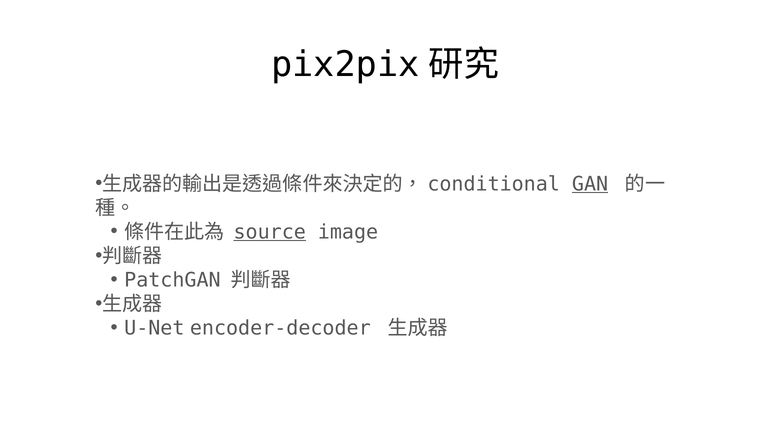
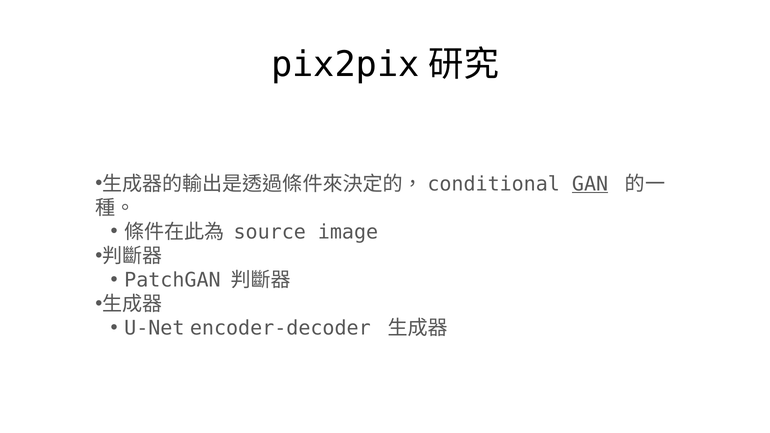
source underline: present -> none (270, 232)
